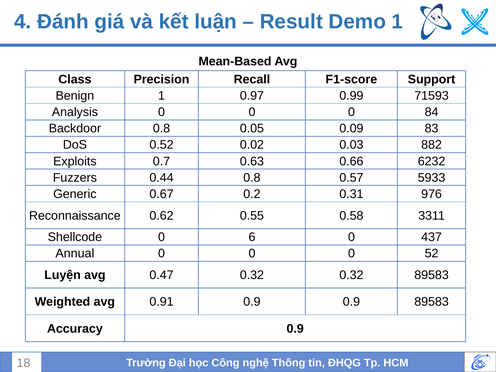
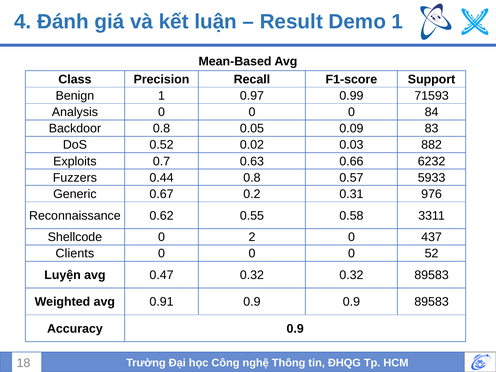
6: 6 -> 2 (252, 237)
Annual: Annual -> Clients (75, 254)
